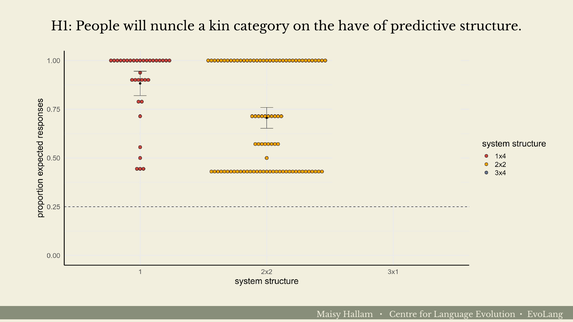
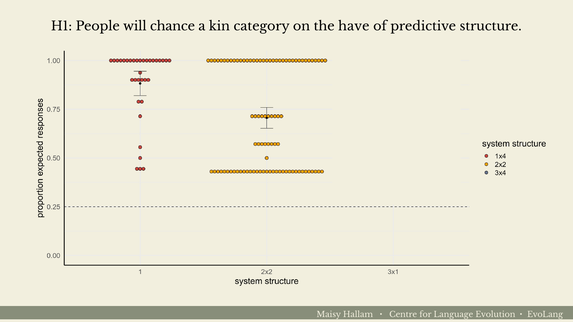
nuncle: nuncle -> chance (173, 26)
